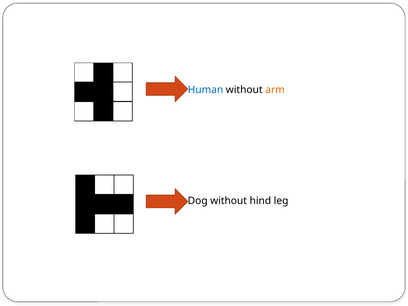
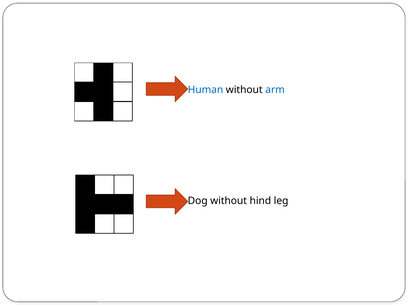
arm colour: orange -> blue (275, 90)
